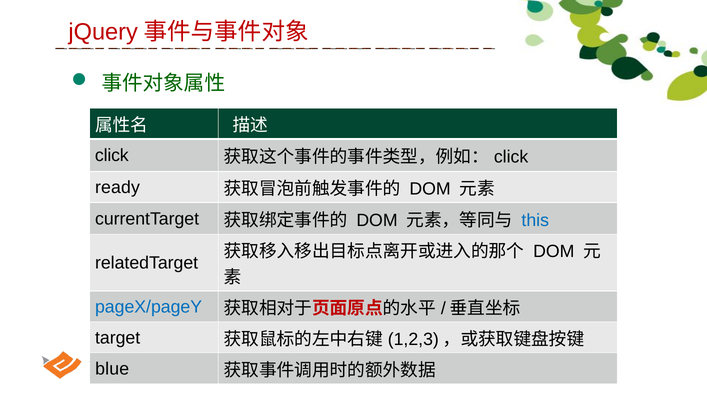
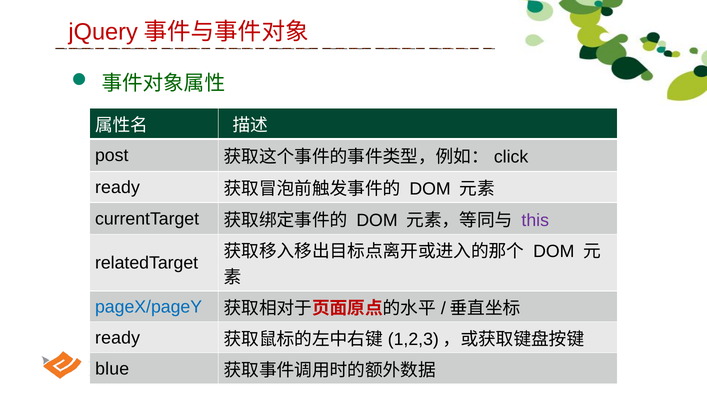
click: click -> post (112, 155)
this colour: blue -> purple (535, 220)
target: target -> ready (118, 337)
